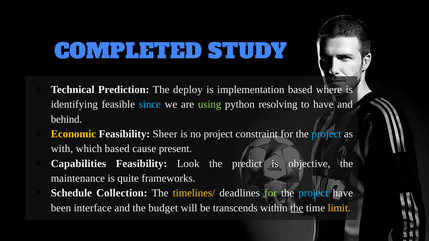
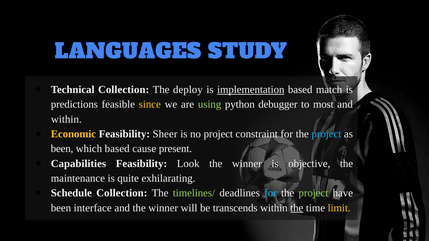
COMPLETED: COMPLETED -> LANGUAGES (128, 52)
Technical Prediction: Prediction -> Collection (124, 90)
implementation underline: none -> present (251, 90)
where: where -> match (329, 90)
identifying: identifying -> predictions (74, 105)
since colour: light blue -> yellow (150, 105)
resolving: resolving -> debugger (278, 105)
to have: have -> most (323, 105)
behind: behind -> within (66, 119)
with: with -> been (62, 149)
predict: predict -> winner (247, 164)
frameworks: frameworks -> exhilarating (168, 179)
timelines/ colour: yellow -> light green (194, 193)
for colour: light green -> light blue (271, 193)
project colour: light blue -> light green (313, 193)
and the budget: budget -> winner (163, 208)
